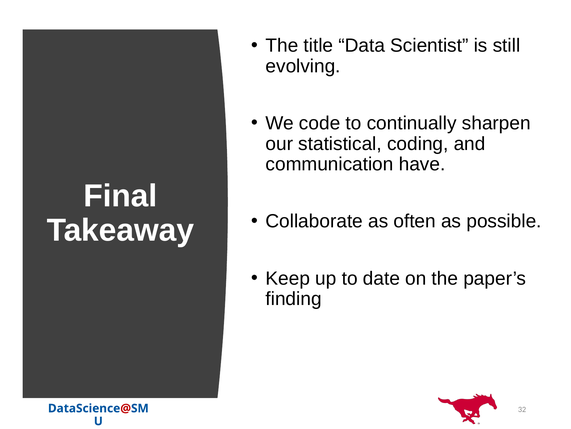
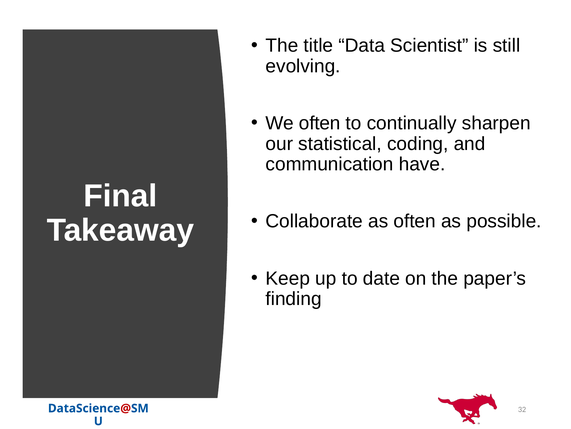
We code: code -> often (320, 123)
